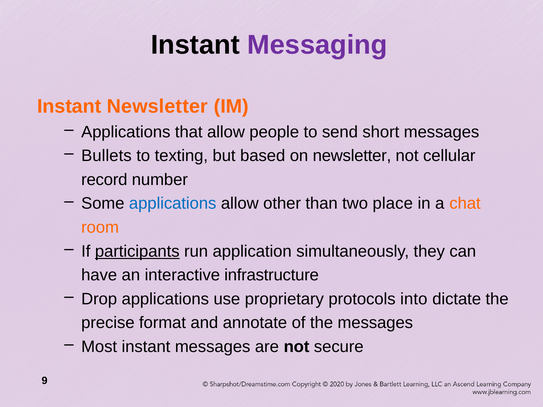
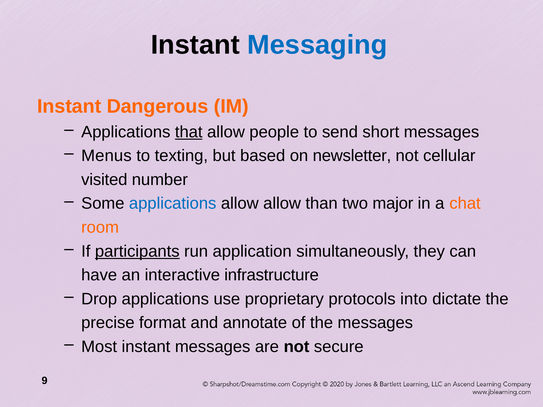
Messaging colour: purple -> blue (317, 45)
Instant Newsletter: Newsletter -> Dangerous (158, 107)
that underline: none -> present (189, 132)
Bullets: Bullets -> Menus (106, 156)
record: record -> visited (104, 180)
allow other: other -> allow (282, 204)
place: place -> major (393, 204)
